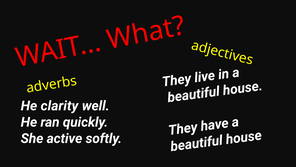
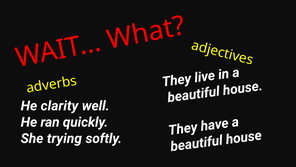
active: active -> trying (64, 138)
